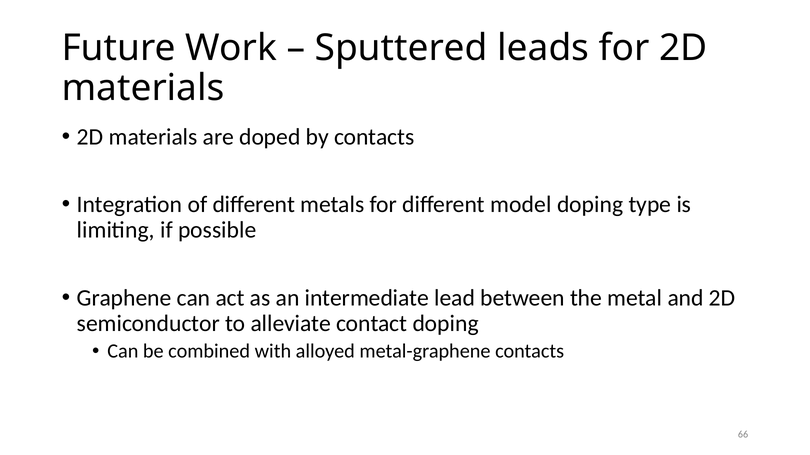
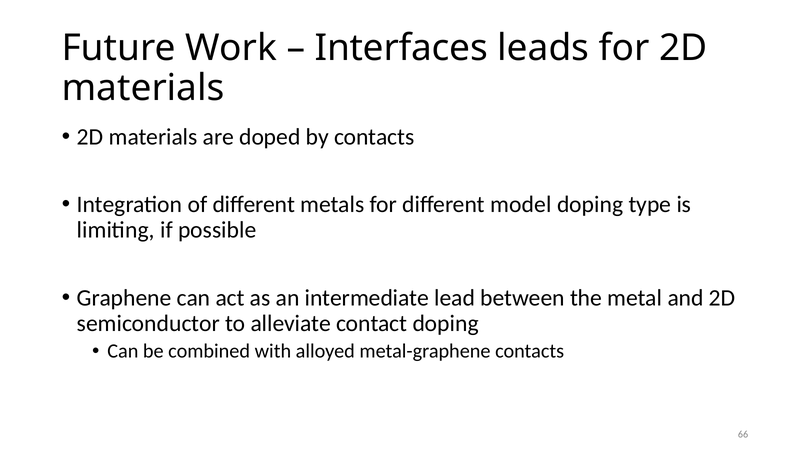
Sputtered: Sputtered -> Interfaces (401, 48)
